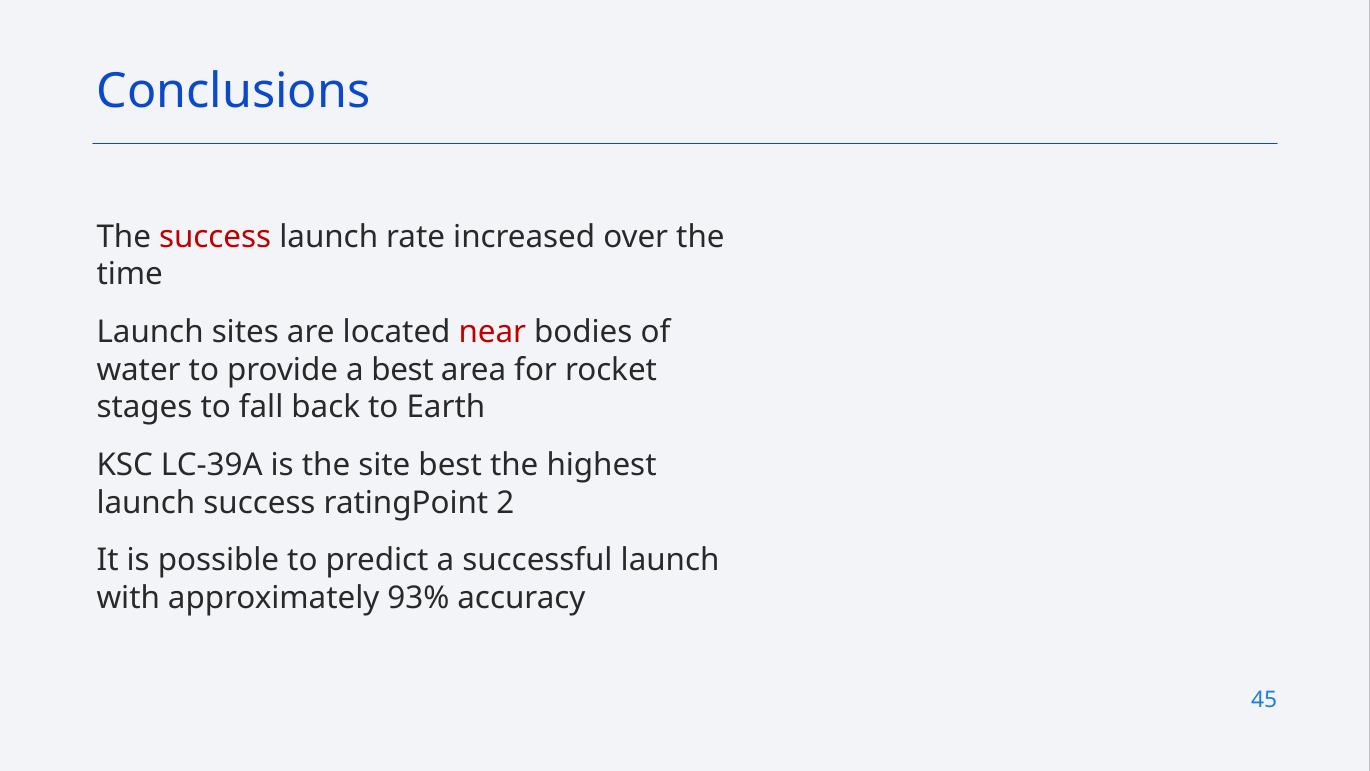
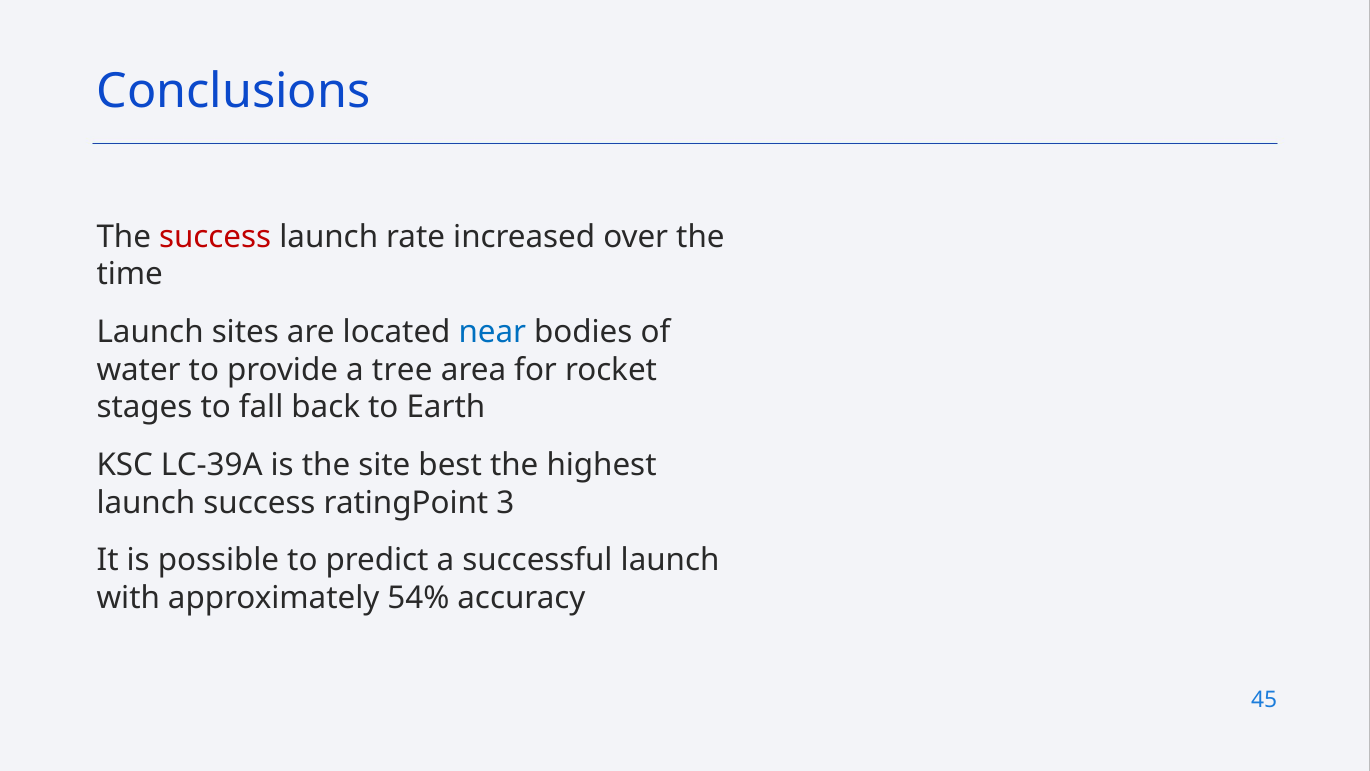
near colour: red -> blue (492, 332)
a best: best -> tree (402, 370)
2: 2 -> 3 (505, 502)
93%: 93% -> 54% (418, 598)
